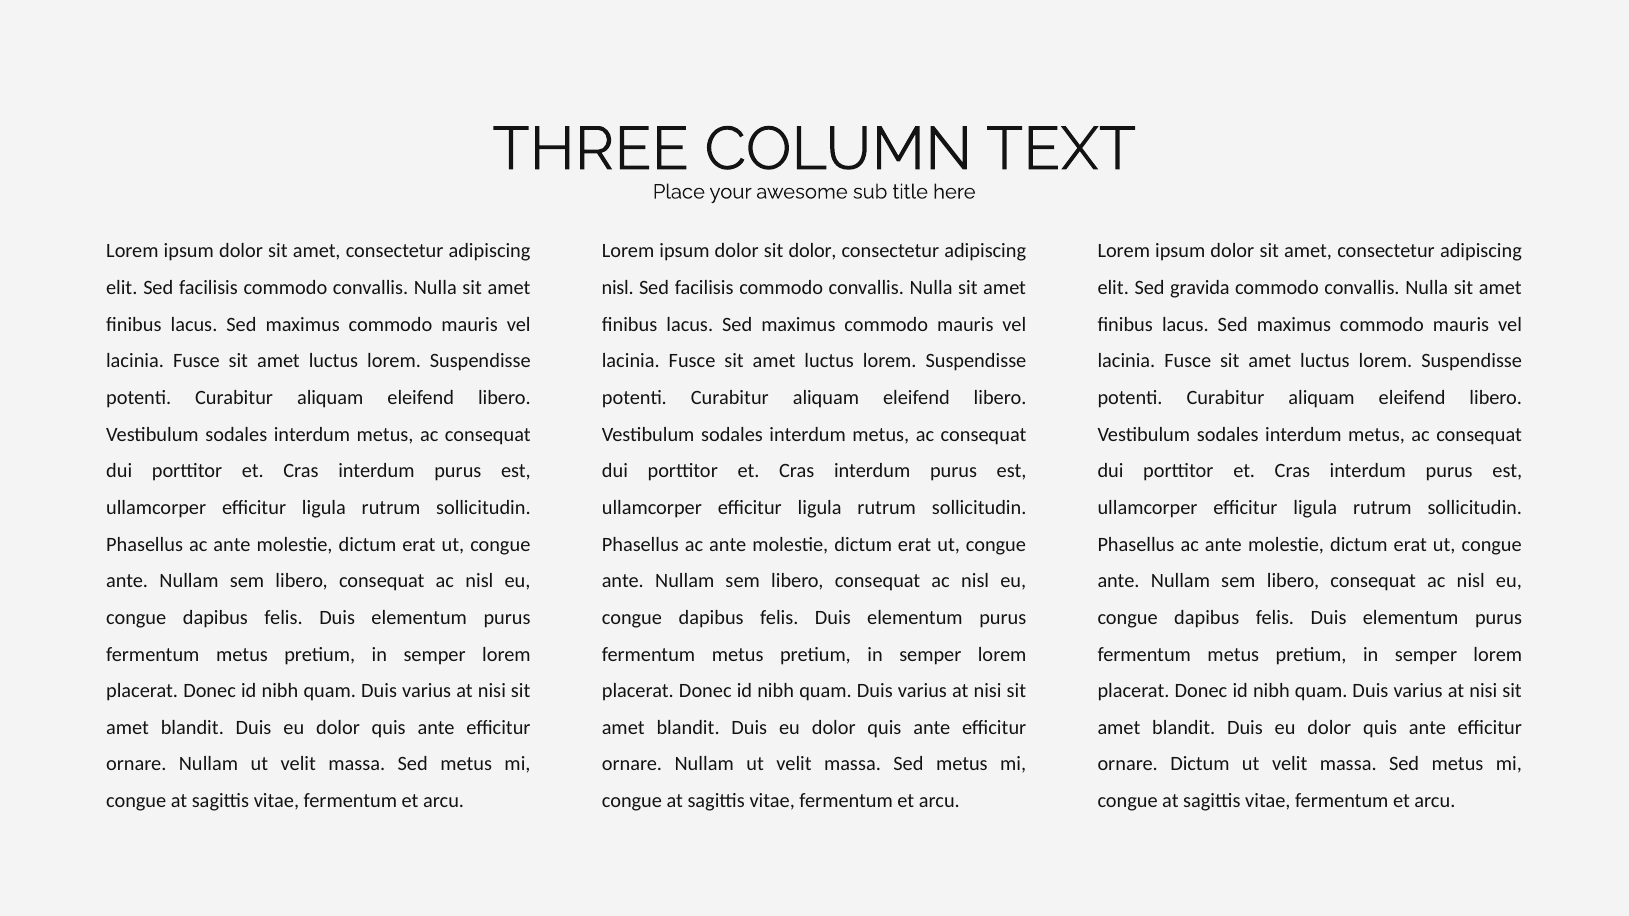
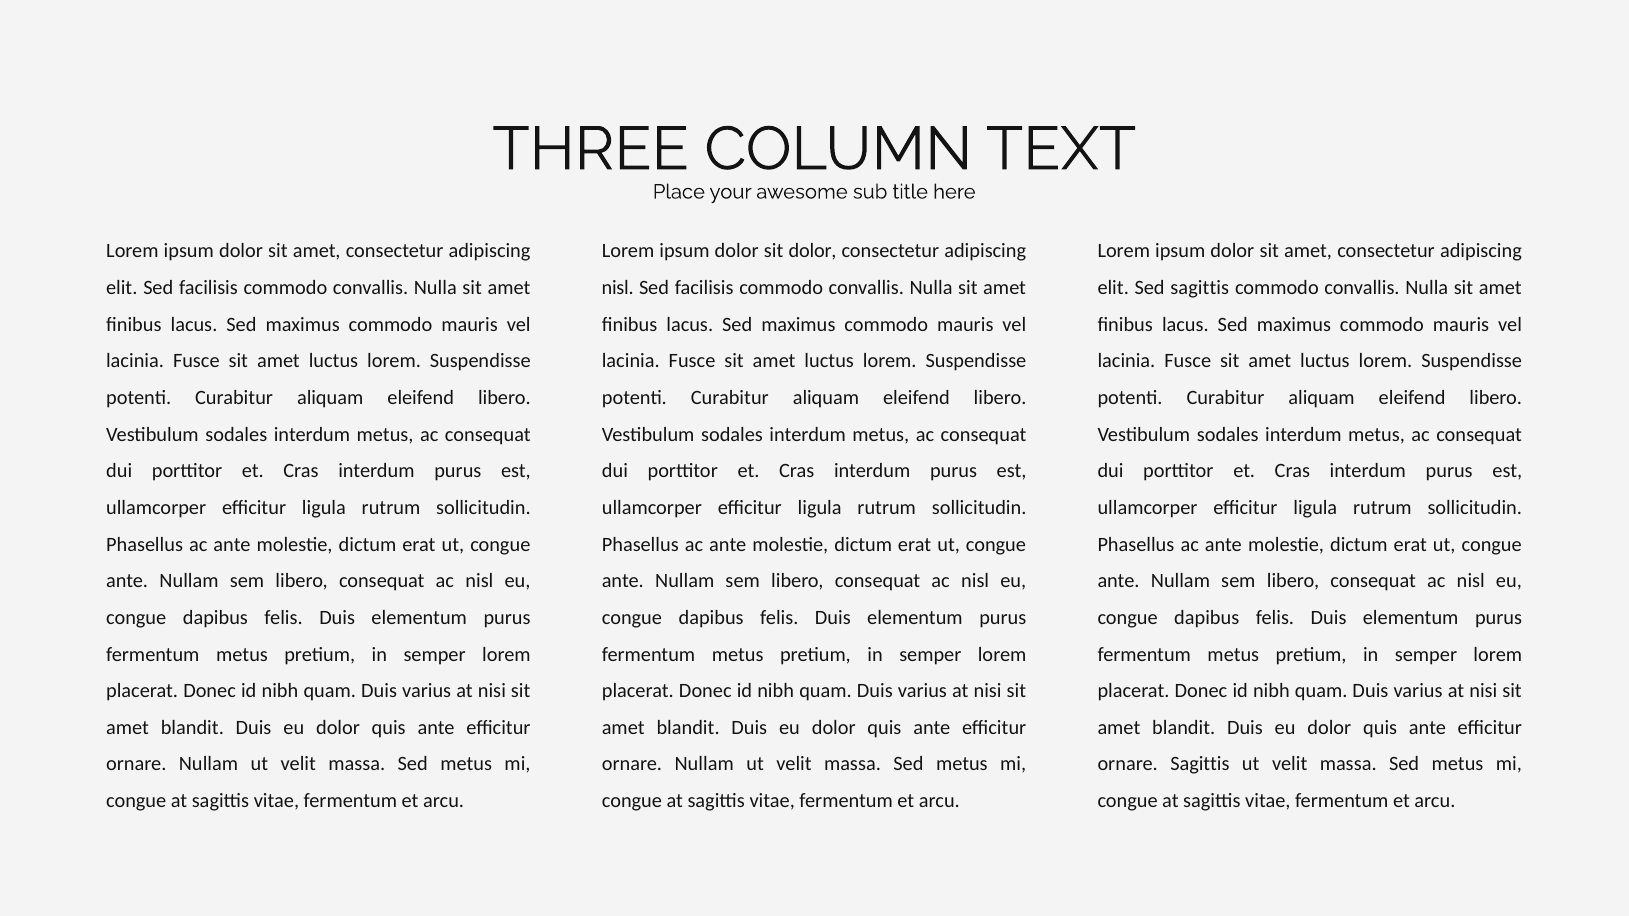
Sed gravida: gravida -> sagittis (1200, 288)
ornare Dictum: Dictum -> Sagittis (1200, 764)
